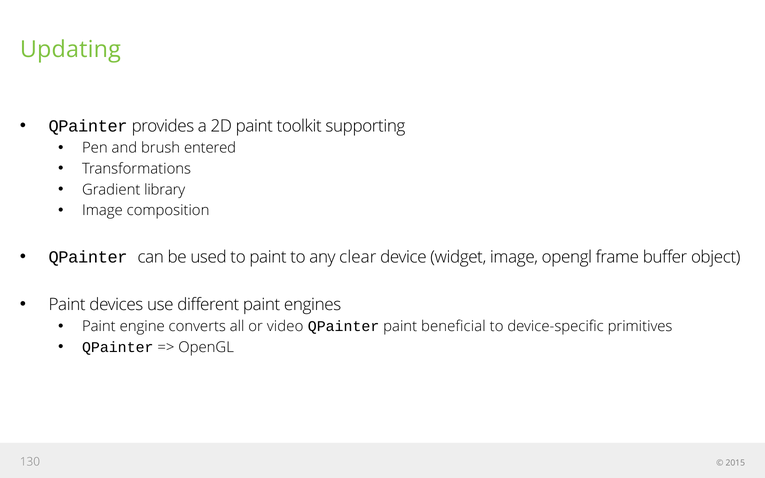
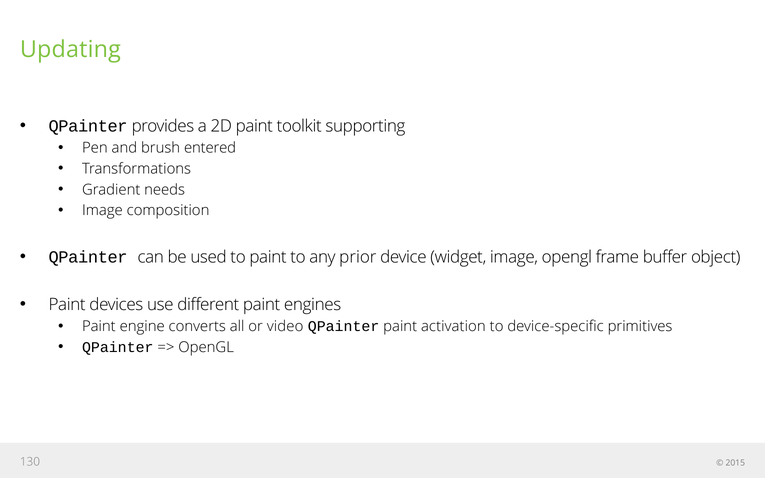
library: library -> needs (165, 190)
clear: clear -> prior (358, 257)
beneficial: beneficial -> activation (453, 327)
